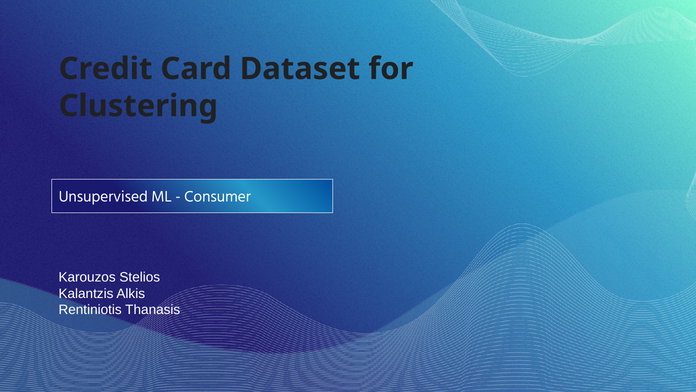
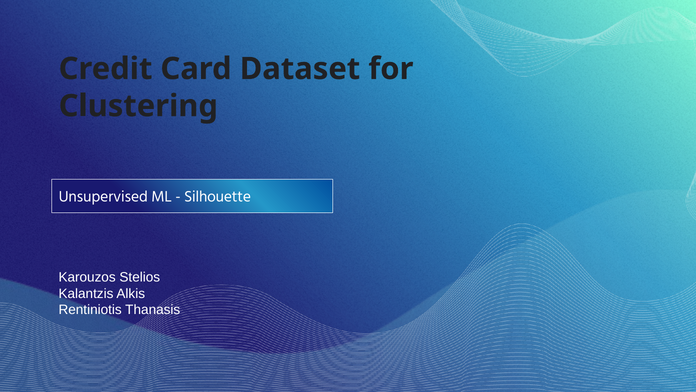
Consumer: Consumer -> Silhouette (218, 196)
